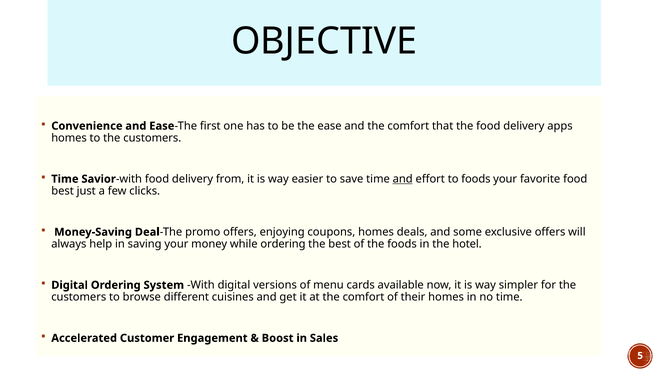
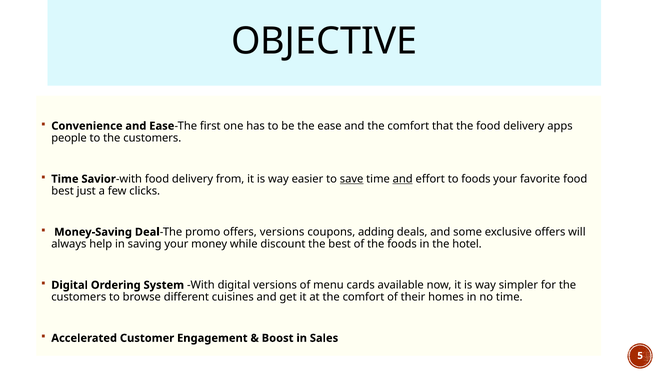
homes: homes -> people (69, 138)
save underline: none -> present (352, 179)
offers enjoying: enjoying -> versions (282, 232)
coupons homes: homes -> adding (376, 232)
while ordering: ordering -> discount (283, 244)
